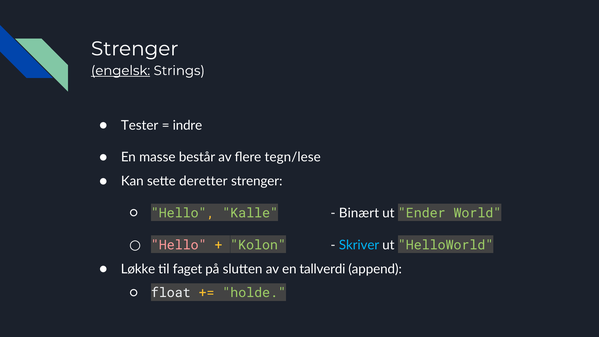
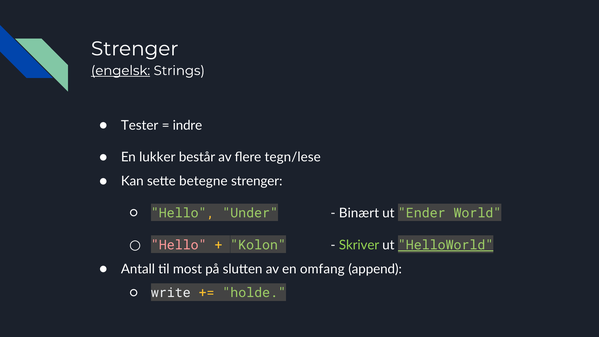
masse: masse -> lukker (157, 157)
deretter: deretter -> betegne (203, 181)
Kalle: Kalle -> Under (250, 213)
Skriver colour: light blue -> light green (359, 245)
HelloWorld underline: none -> present (446, 245)
Løkke: Løkke -> Antall (138, 269)
faget: faget -> most (187, 269)
tallverdi: tallverdi -> omfang (322, 269)
float: float -> write (171, 293)
